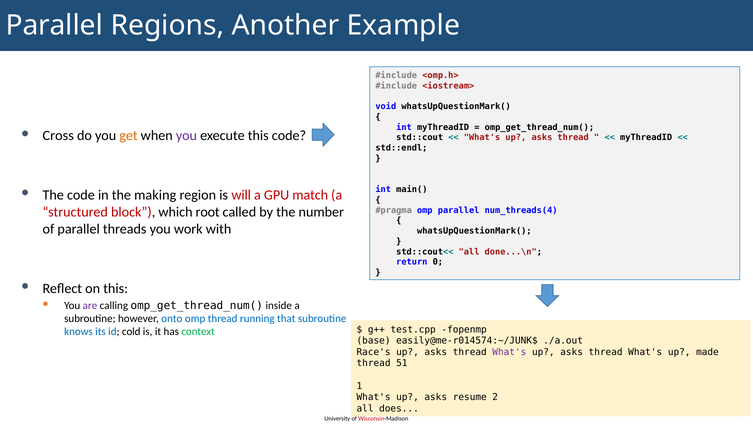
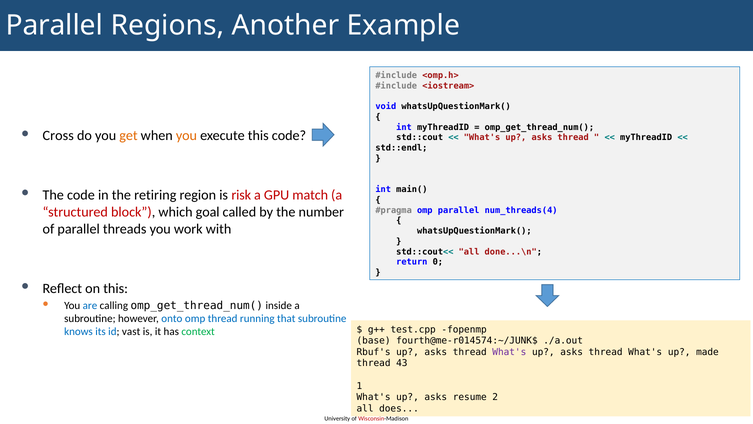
you colour: purple -> orange (186, 136)
making: making -> retiring (155, 195)
will: will -> risk (241, 195)
root: root -> goal (208, 212)
are colour: purple -> blue (90, 305)
cold: cold -> vast (131, 331)
easily@me-r014574:~/JUNK$: easily@me-r014574:~/JUNK$ -> fourth@me-r014574:~/JUNK$ (467, 340)
Race's: Race's -> Rbuf's (374, 352)
51: 51 -> 43 (402, 363)
